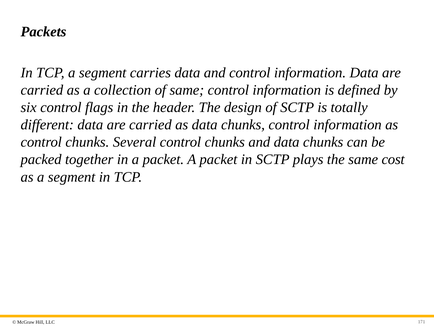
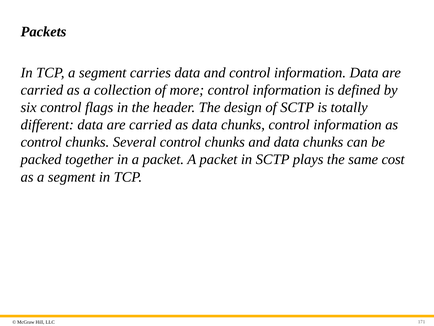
of same: same -> more (187, 90)
